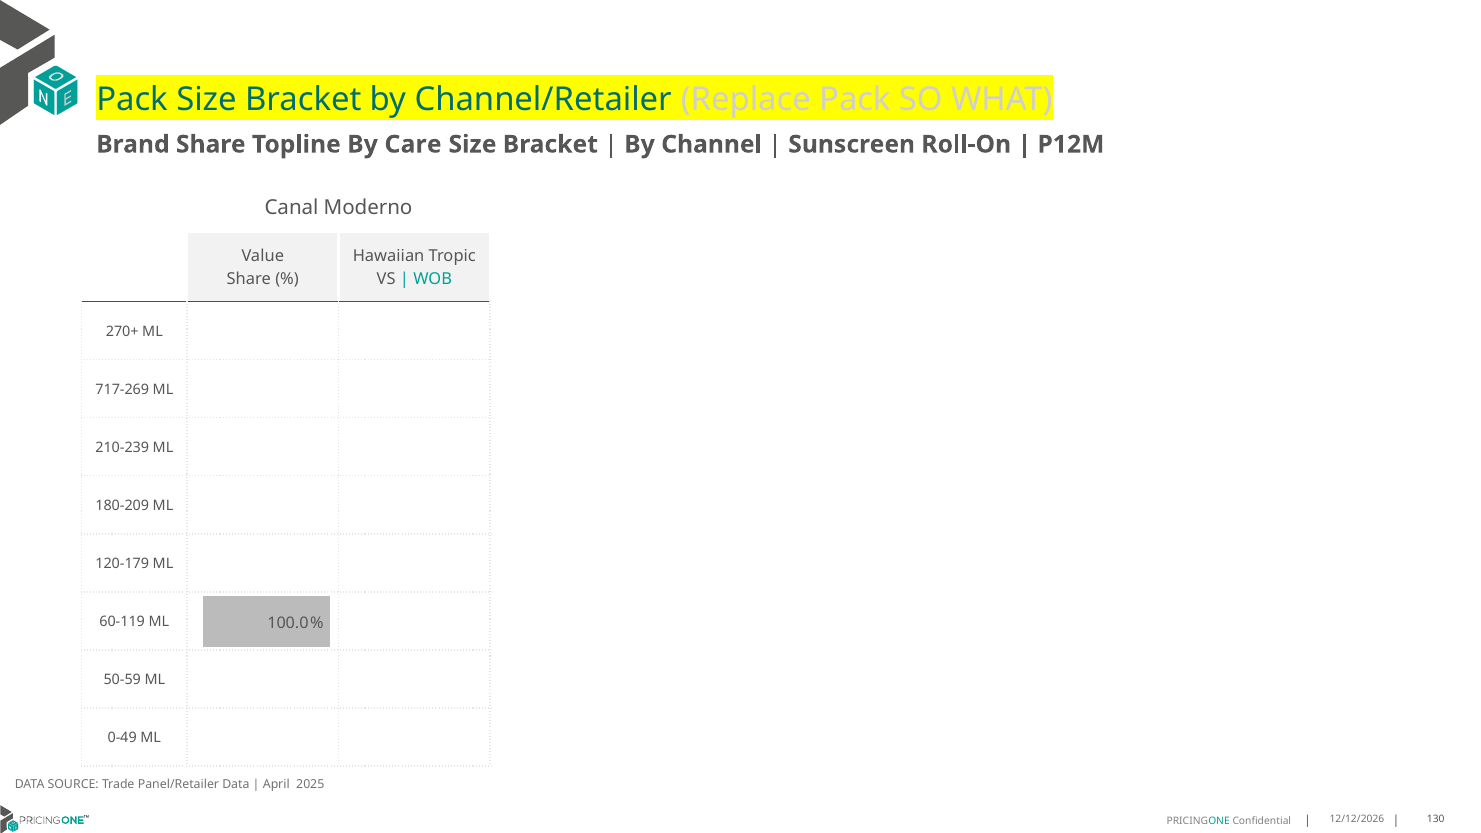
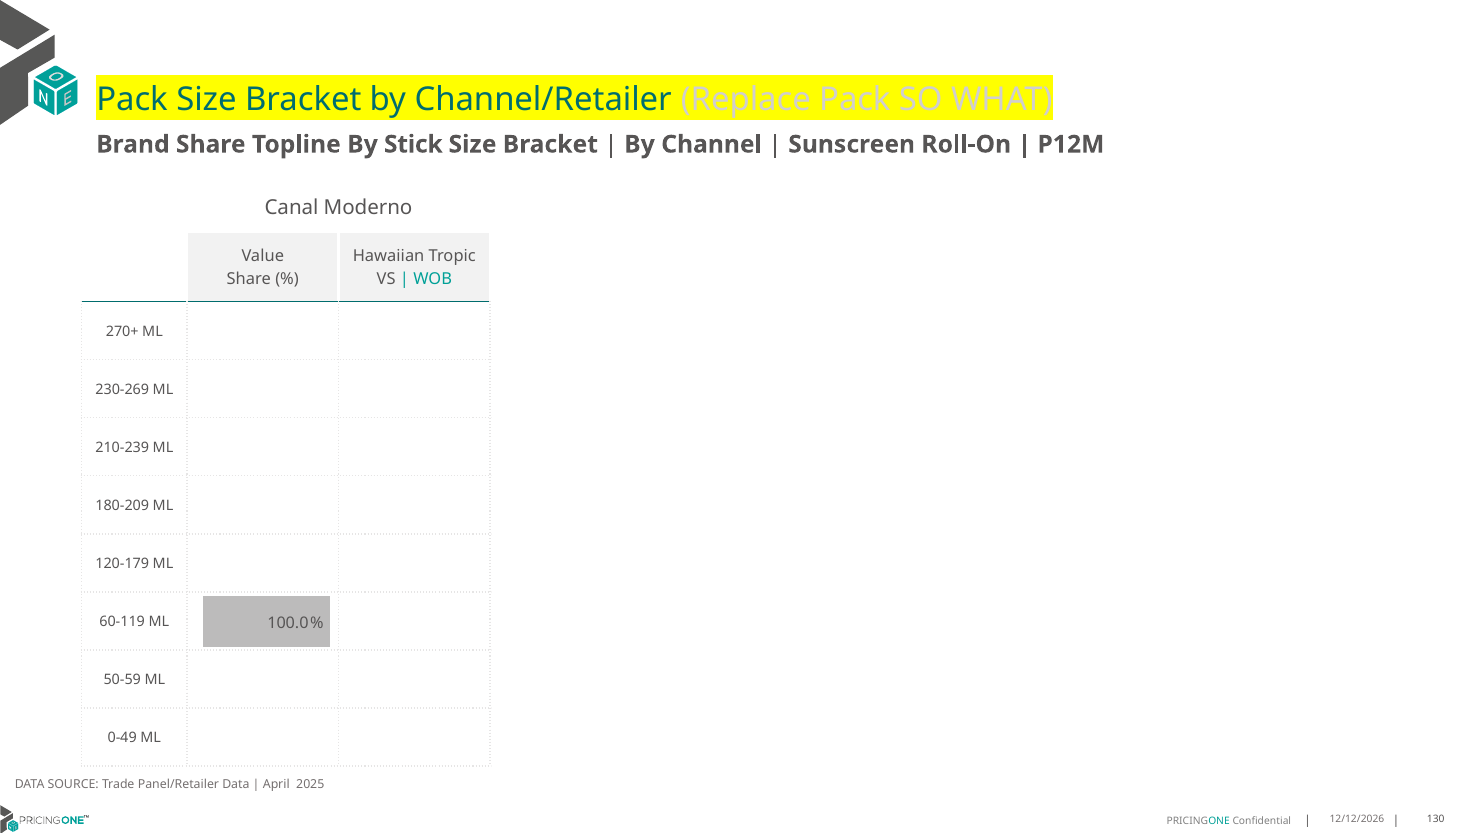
Care: Care -> Stick (413, 144)
717-269: 717-269 -> 230-269 (122, 390)
